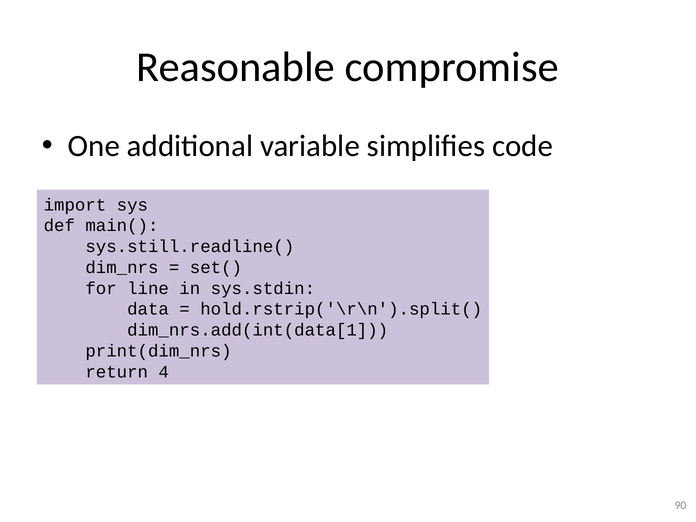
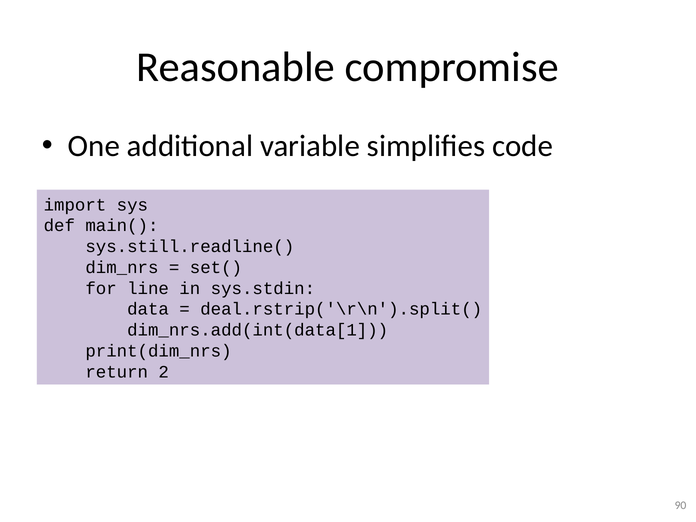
hold.rstrip('\r\n').split(: hold.rstrip('\r\n').split( -> deal.rstrip('\r\n').split( (341, 309)
4: 4 -> 2 (164, 372)
